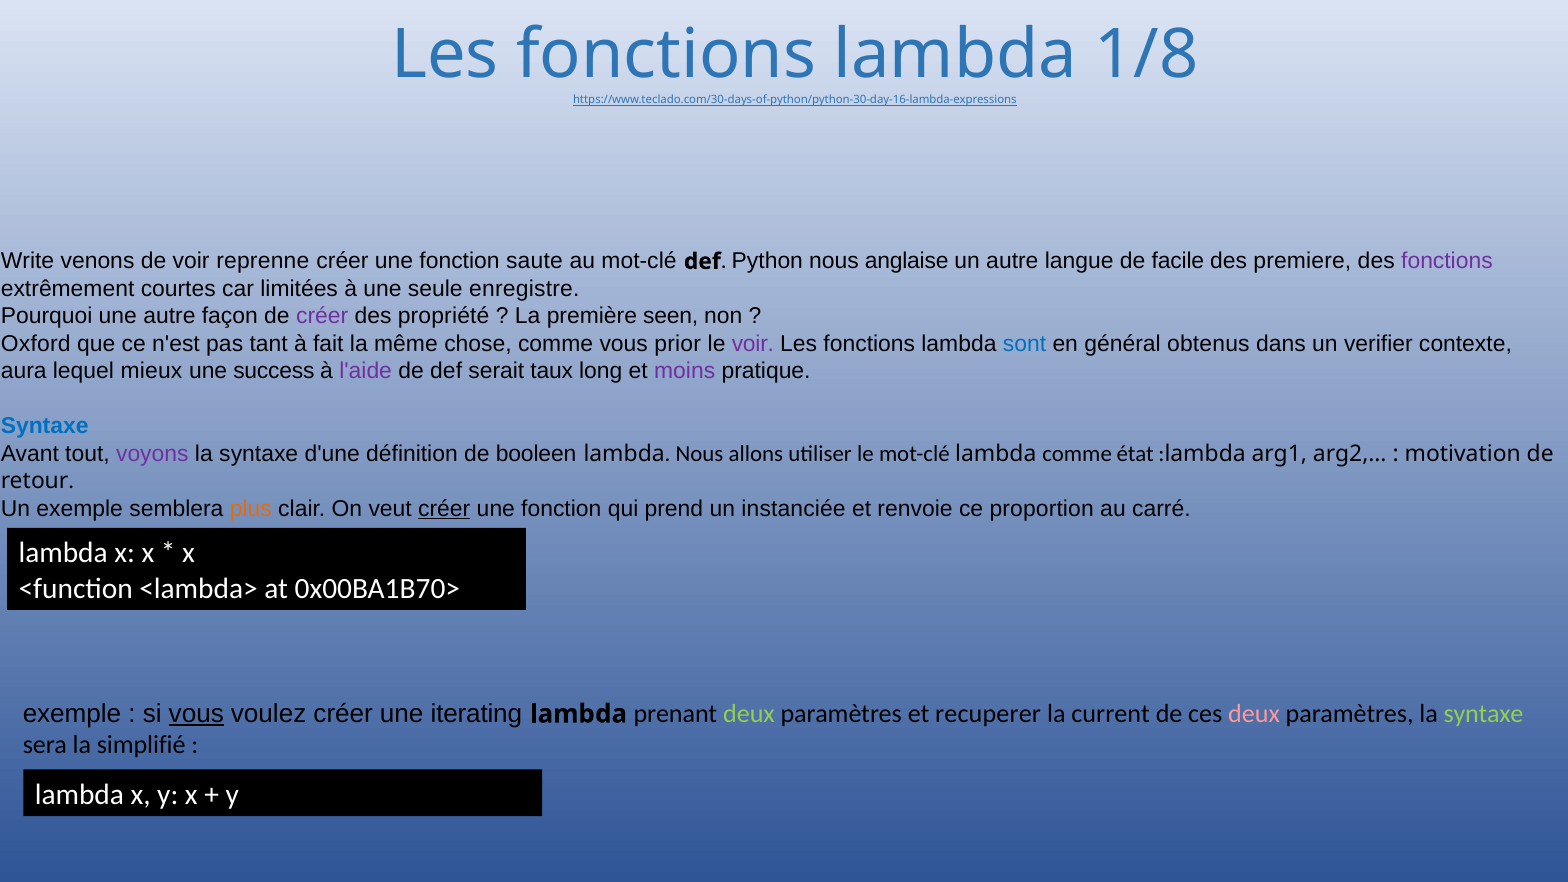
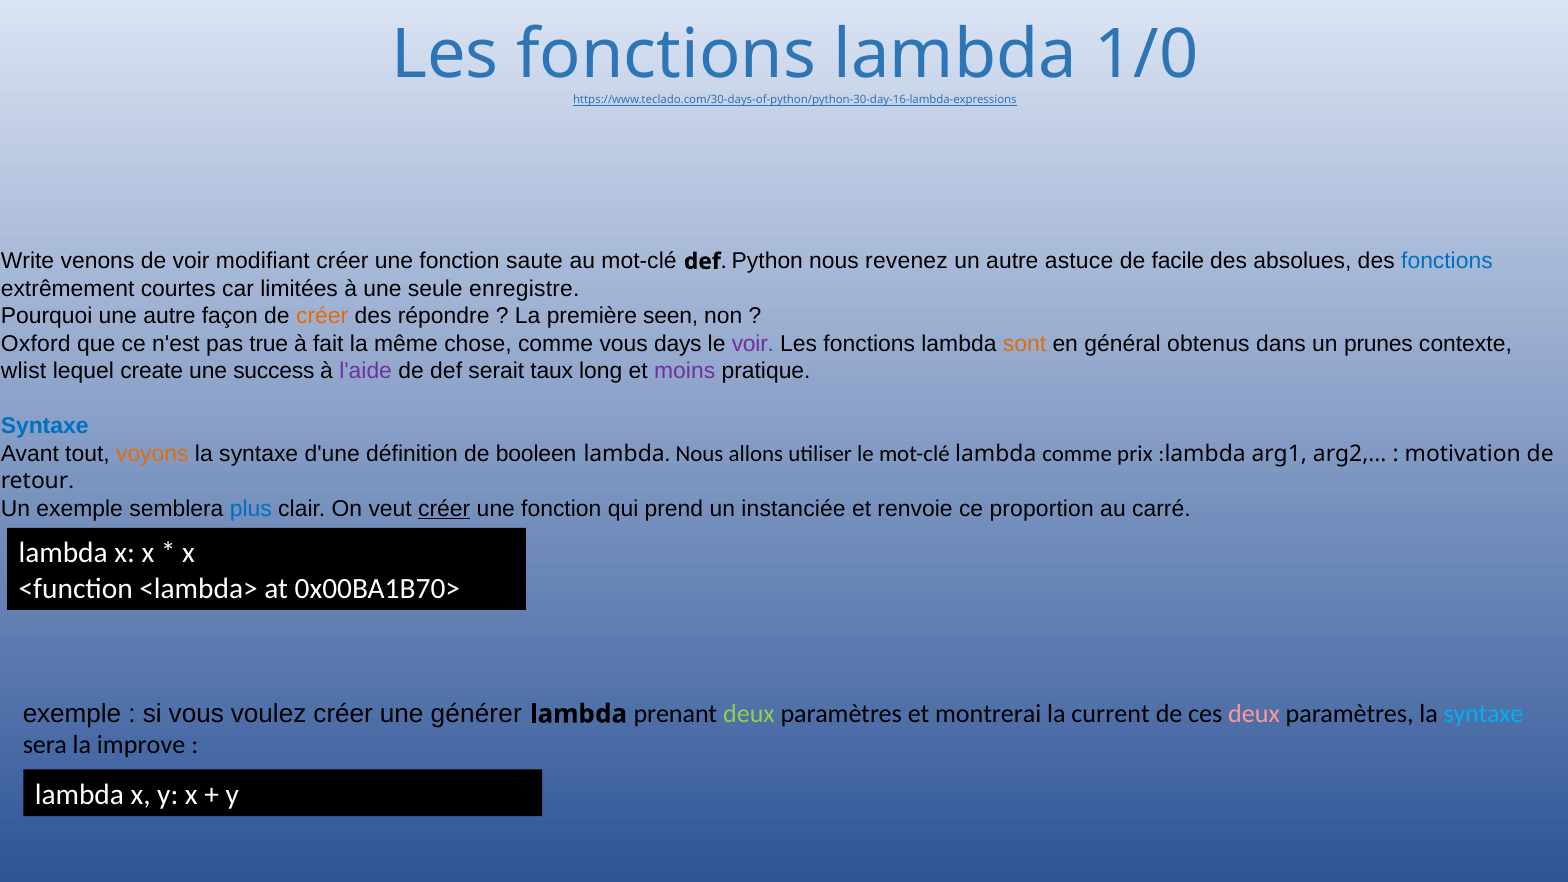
1/8: 1/8 -> 1/0 (1147, 55)
reprenne: reprenne -> modifiant (263, 261)
anglaise: anglaise -> revenez (906, 261)
langue: langue -> astuce (1079, 261)
premiere: premiere -> absolues (1302, 261)
fonctions colour: purple -> blue (1447, 261)
créer colour: purple -> orange (322, 316)
propriété: propriété -> répondre (444, 316)
tant: tant -> true (269, 344)
prior: prior -> days (678, 344)
sont colour: blue -> orange (1024, 344)
verifier: verifier -> prunes (1378, 344)
aura: aura -> wlist (24, 371)
mieux: mieux -> create (152, 371)
voyons colour: purple -> orange (152, 454)
état: état -> prix (1135, 454)
plus colour: orange -> blue (251, 508)
vous underline: present -> none (196, 714)
iterating: iterating -> générer (476, 714)
recuperer: recuperer -> montrerai (988, 714)
syntaxe colour: light green -> light blue (1484, 714)
simplifié: simplifié -> improve (141, 745)
